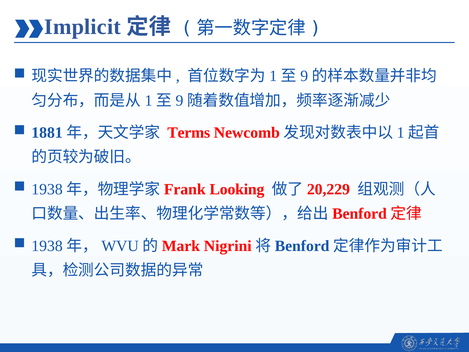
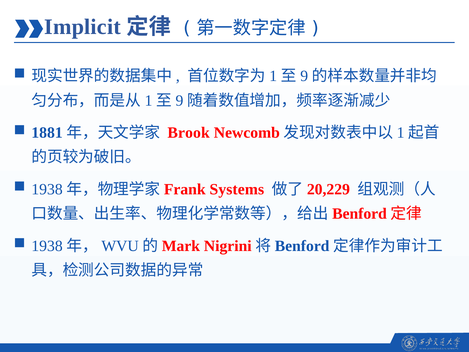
Terms: Terms -> Brook (189, 133)
Looking: Looking -> Systems (237, 189)
